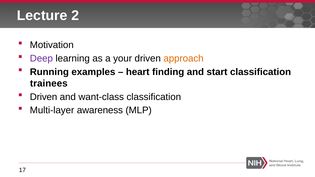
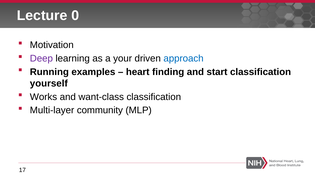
2: 2 -> 0 (75, 16)
approach colour: orange -> blue (184, 58)
trainees: trainees -> yourself (49, 83)
Driven: Driven -> Works (43, 97)
awareness: awareness -> community (100, 110)
